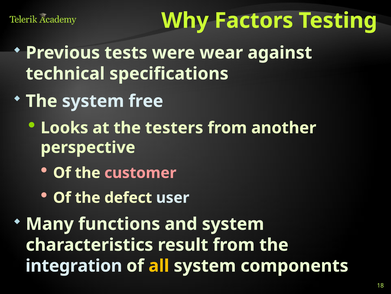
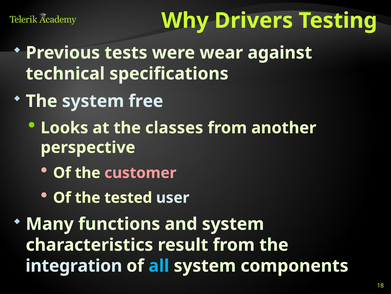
Factors: Factors -> Drivers (254, 21)
testers: testers -> classes (174, 128)
defect: defect -> tested (128, 197)
all colour: yellow -> light blue (159, 265)
